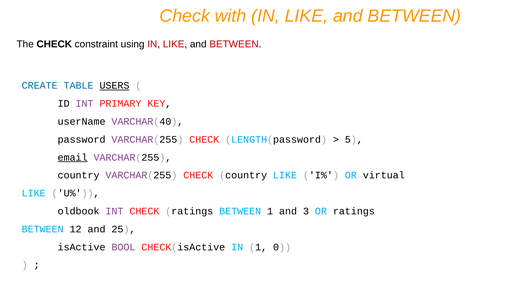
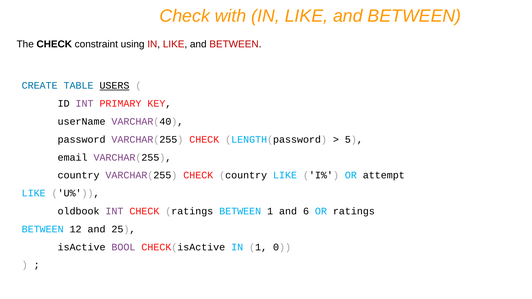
email underline: present -> none (73, 158)
virtual: virtual -> attempt (384, 175)
3: 3 -> 6 (306, 211)
